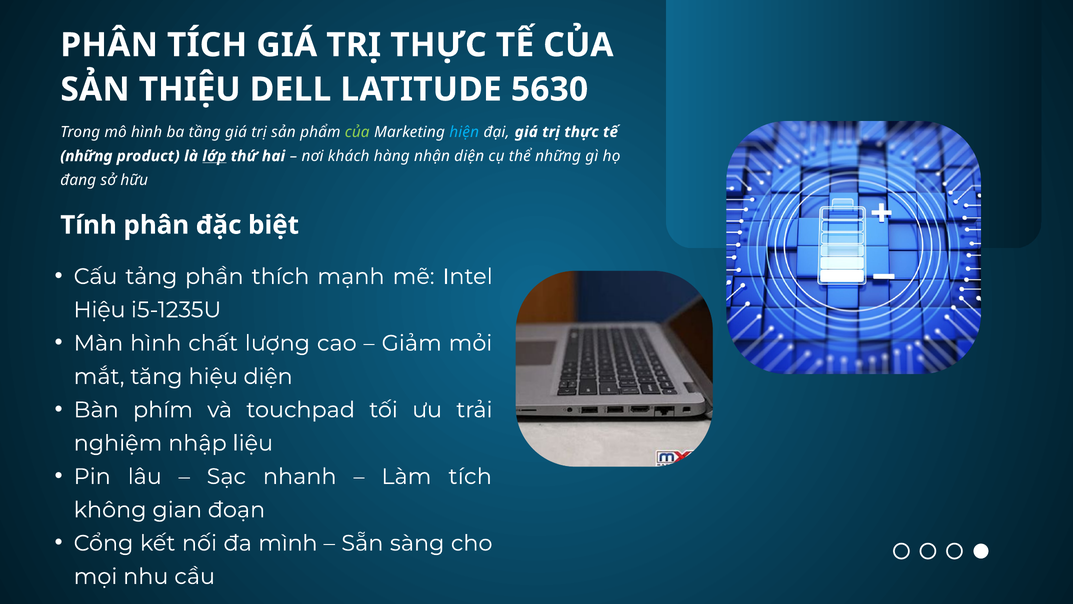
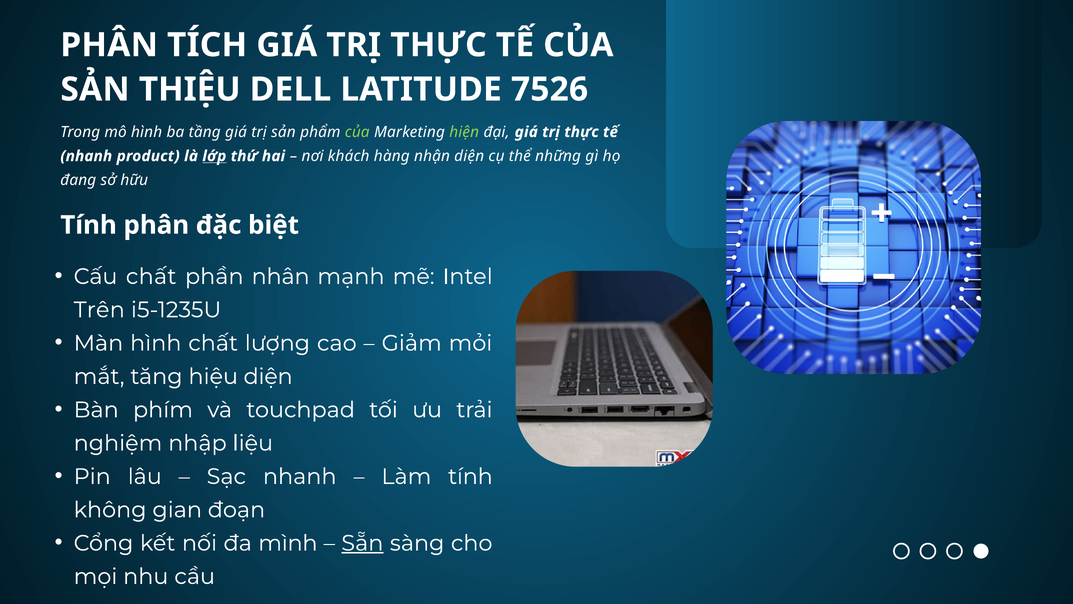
5630: 5630 -> 7526 (550, 89)
hiện colour: light blue -> light green (464, 132)
những: những -> nhanh (86, 156)
Cấu tảng: tảng -> chất (151, 276)
thích: thích -> nhân (281, 276)
Hiệu: Hiệu -> Trên (99, 310)
Làm tích: tích -> tính (470, 476)
Sẵn underline: none -> present (362, 543)
